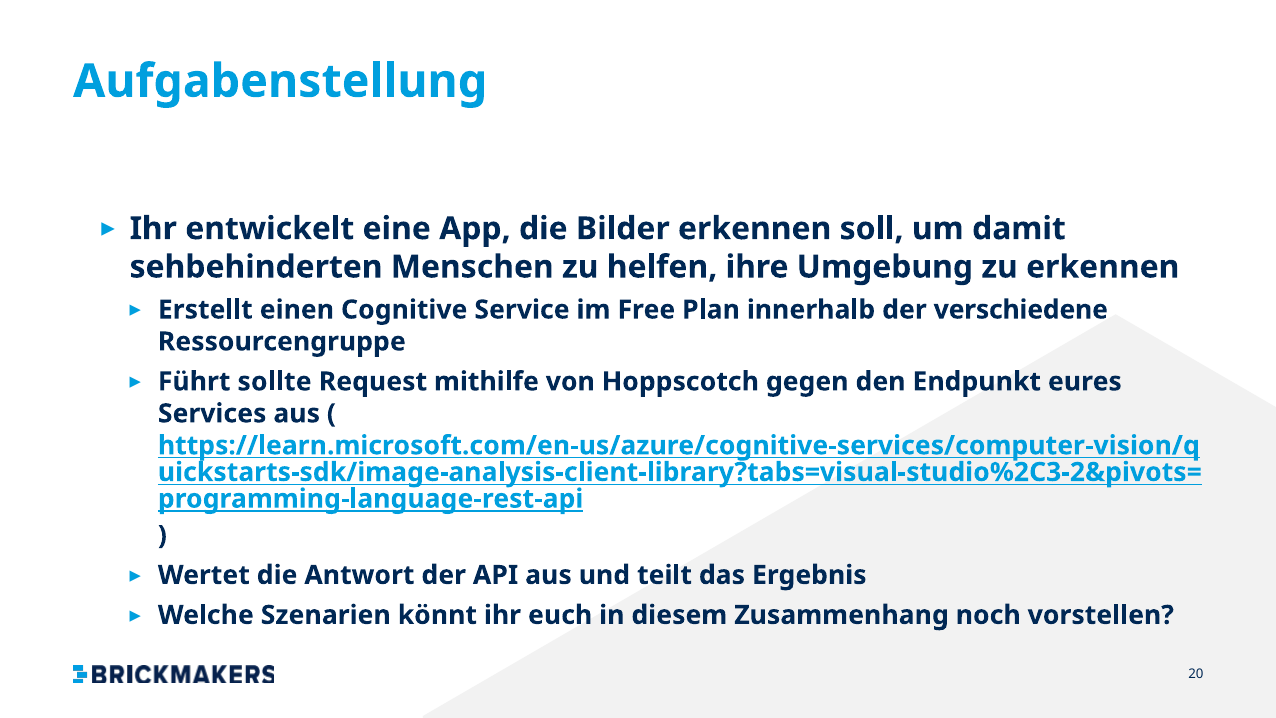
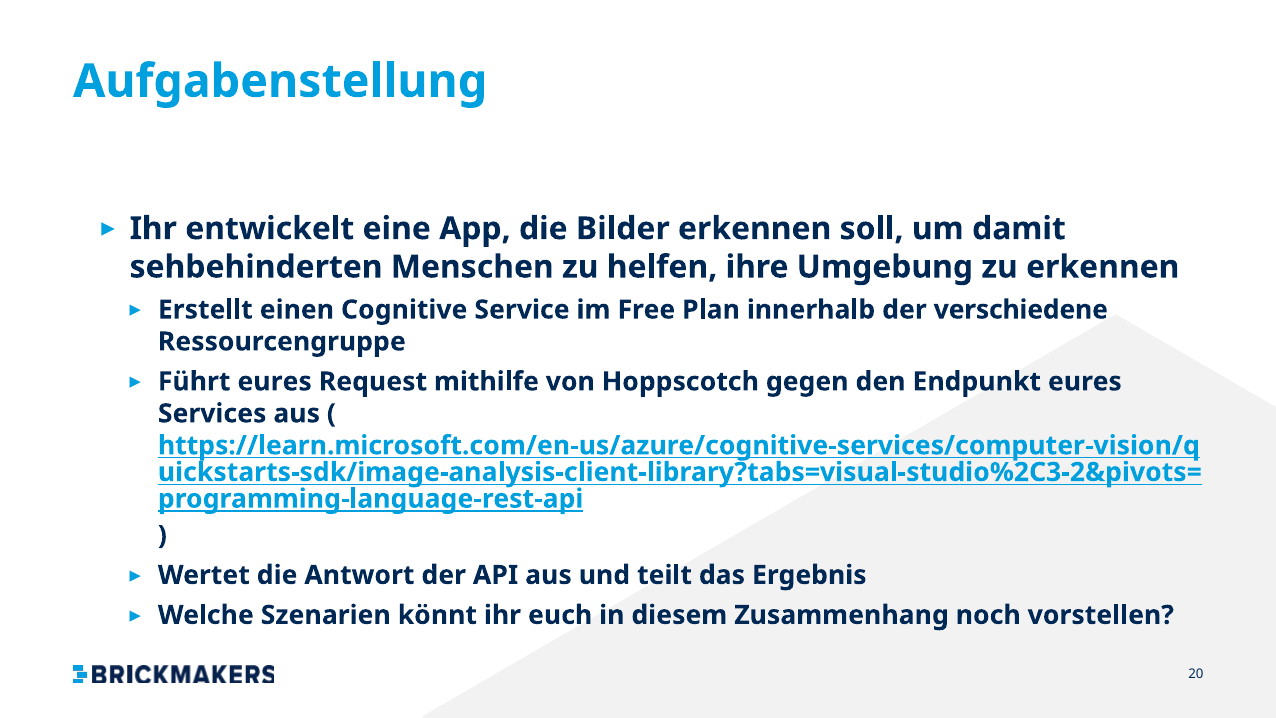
Führt sollte: sollte -> eures (275, 382)
